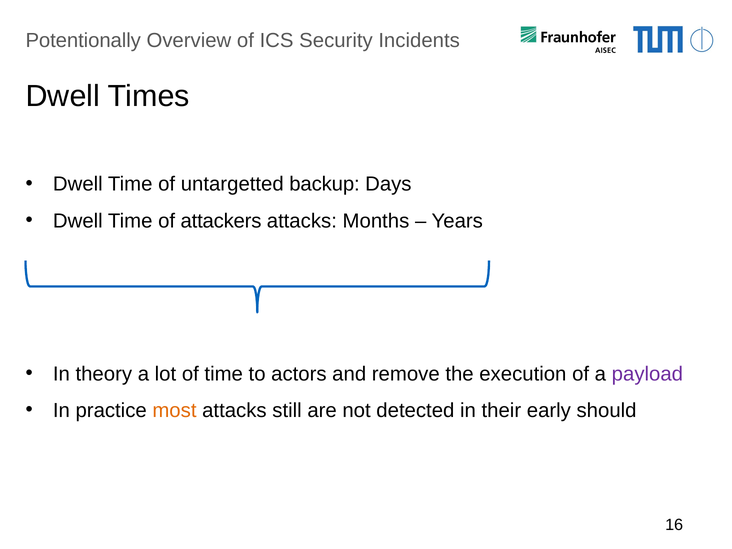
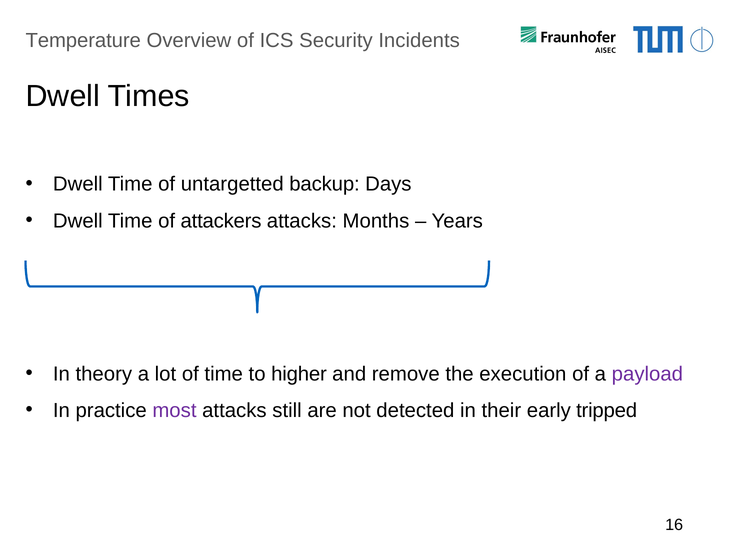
Potentionally: Potentionally -> Temperature (83, 40)
actors: actors -> higher (299, 374)
most colour: orange -> purple (174, 410)
should: should -> tripped (607, 410)
